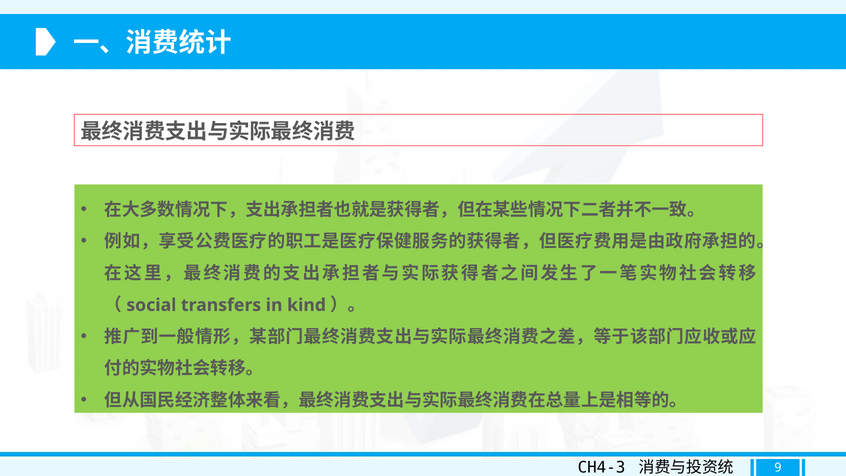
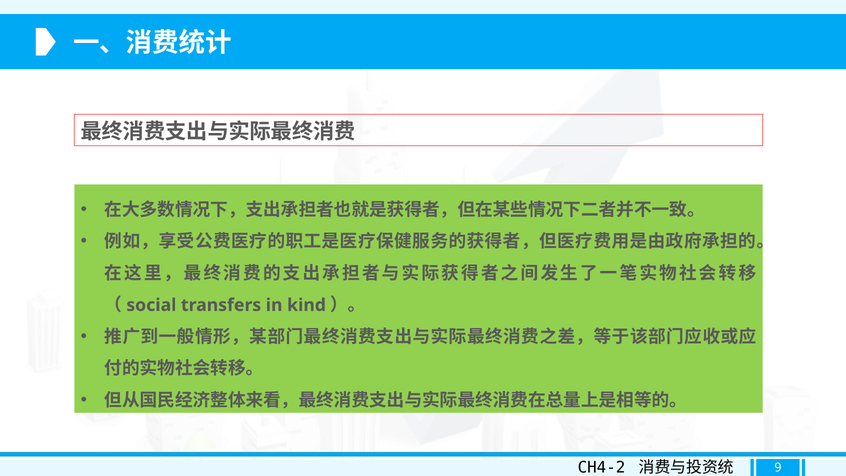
CH4-3: CH4-3 -> CH4-2 (602, 467)
